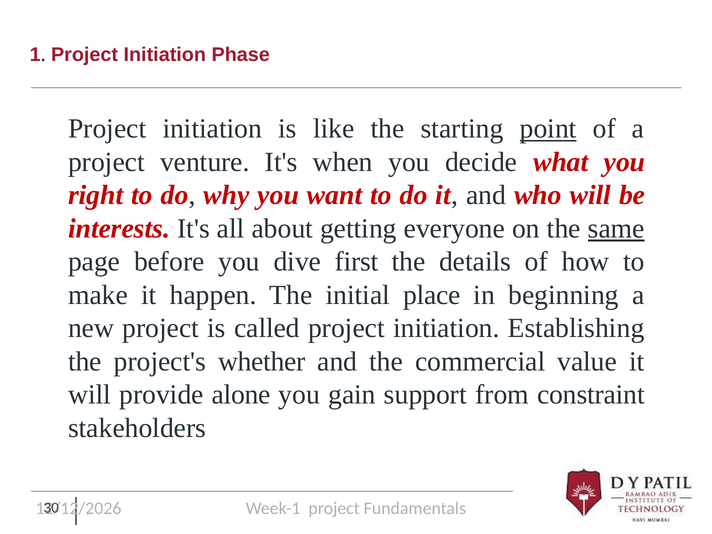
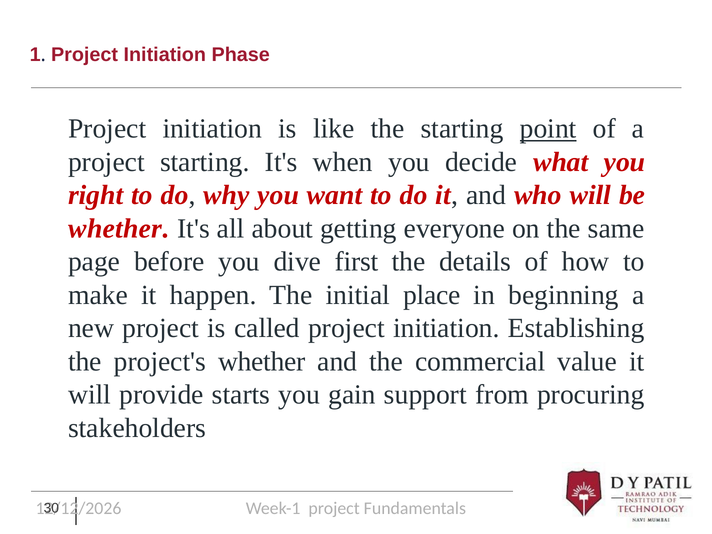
project venture: venture -> starting (205, 162)
interests: interests -> whether (119, 229)
same underline: present -> none (616, 229)
alone: alone -> starts (241, 395)
constraint: constraint -> procuring (591, 395)
